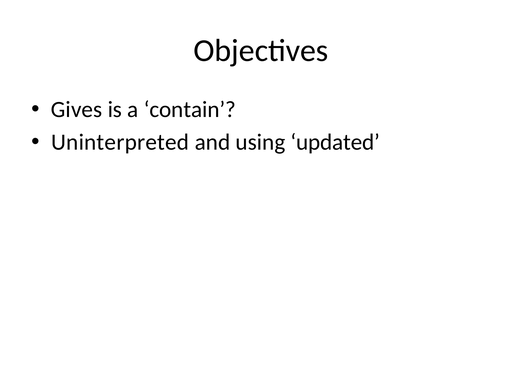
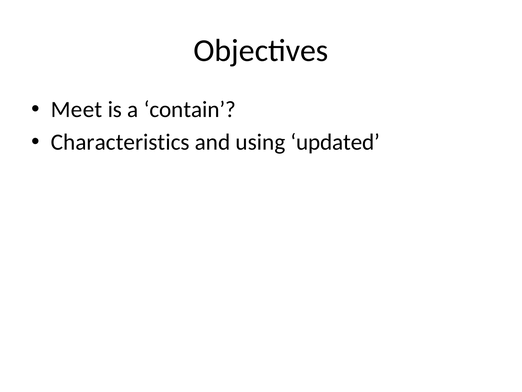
Gives: Gives -> Meet (77, 110)
Uninterpreted: Uninterpreted -> Characteristics (120, 142)
